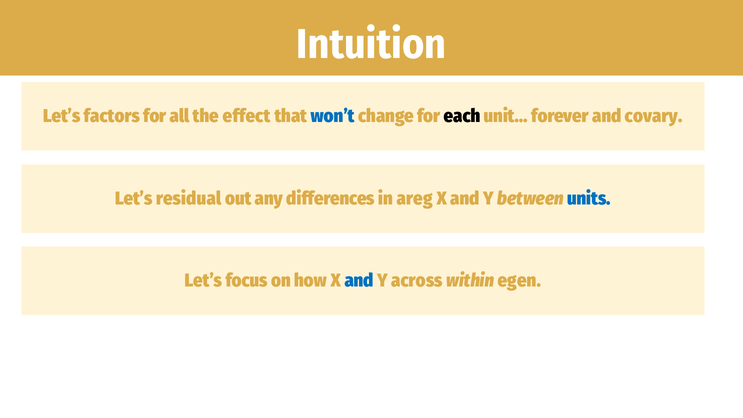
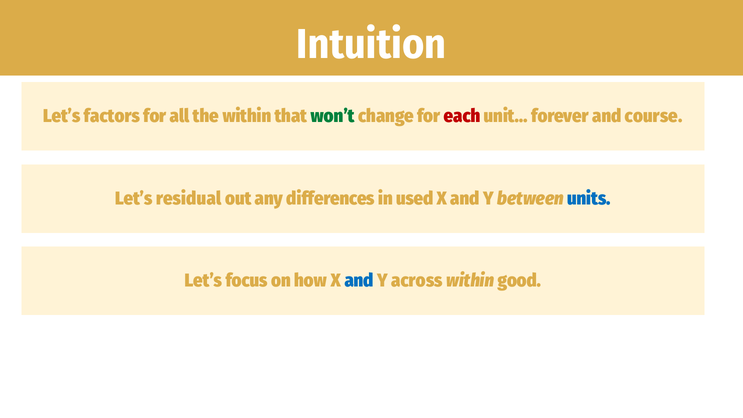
the effect: effect -> within (247, 116)
won’t colour: blue -> green (333, 116)
each colour: black -> red (462, 116)
covary: covary -> course (654, 116)
areg: areg -> used (415, 198)
egen: egen -> good (519, 281)
